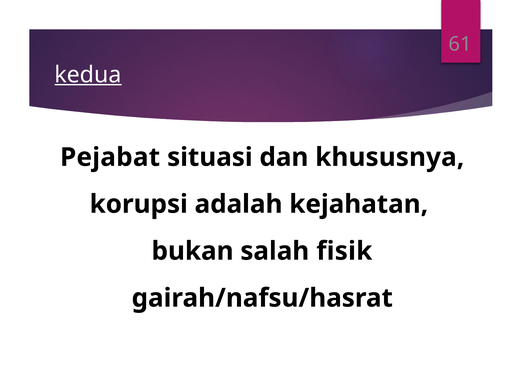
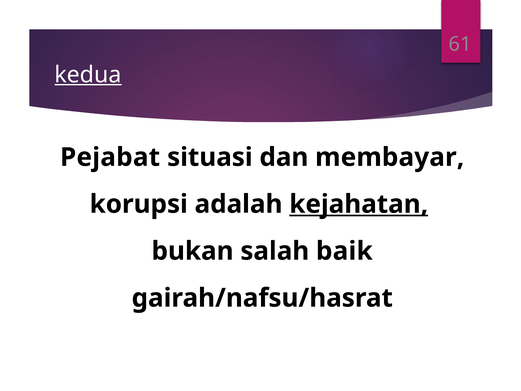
khususnya: khususnya -> membayar (390, 157)
kejahatan underline: none -> present (359, 204)
fisik: fisik -> baik (344, 251)
